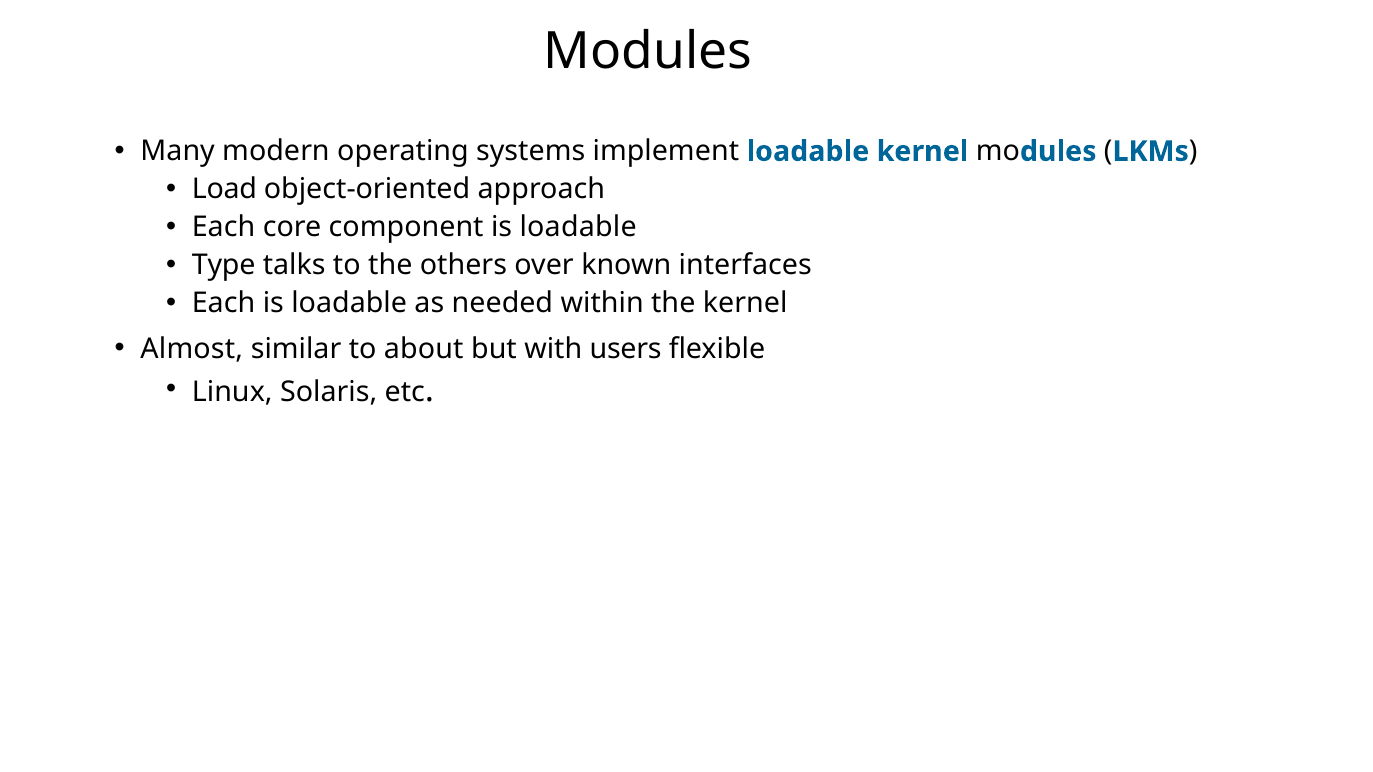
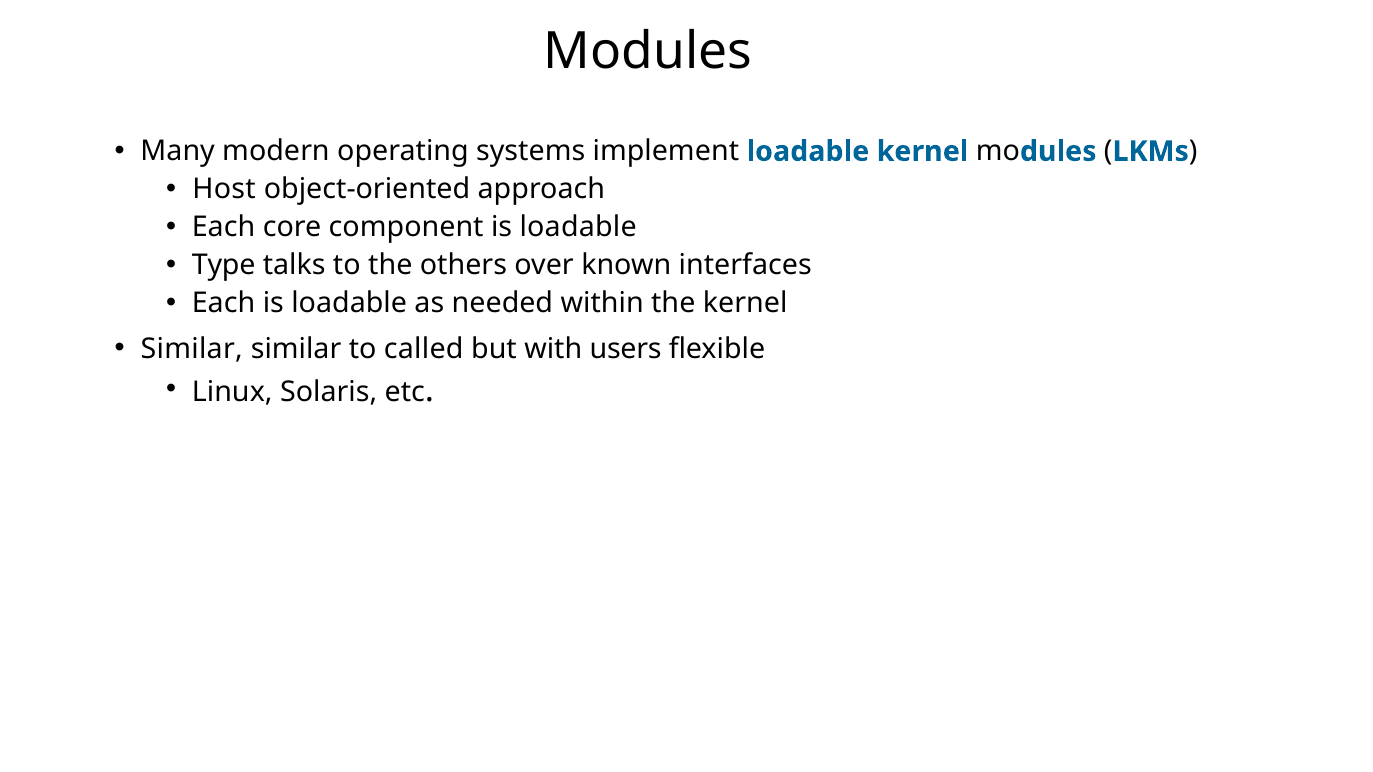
Load: Load -> Host (224, 189)
Almost: Almost -> Similar (192, 349)
about: about -> called (424, 349)
